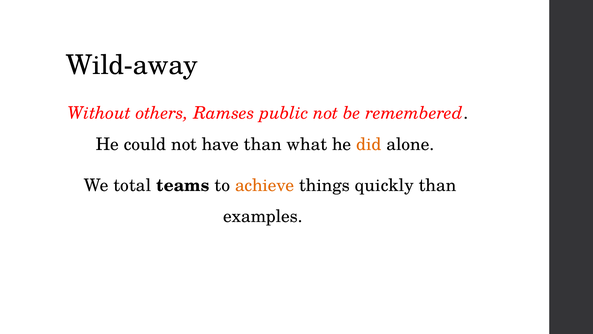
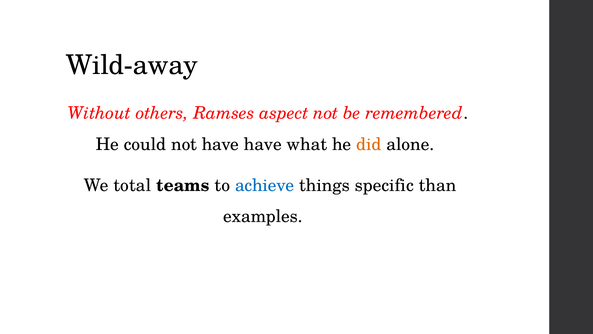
public: public -> aspect (284, 113)
have than: than -> have (263, 144)
achieve colour: orange -> blue (265, 185)
quickly: quickly -> specific (384, 185)
